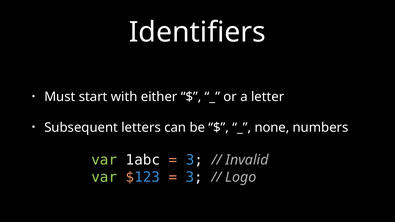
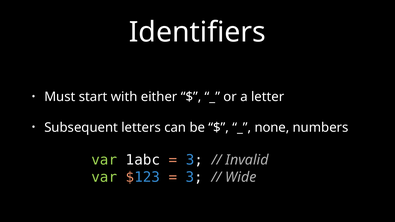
Logo: Logo -> Wide (241, 177)
